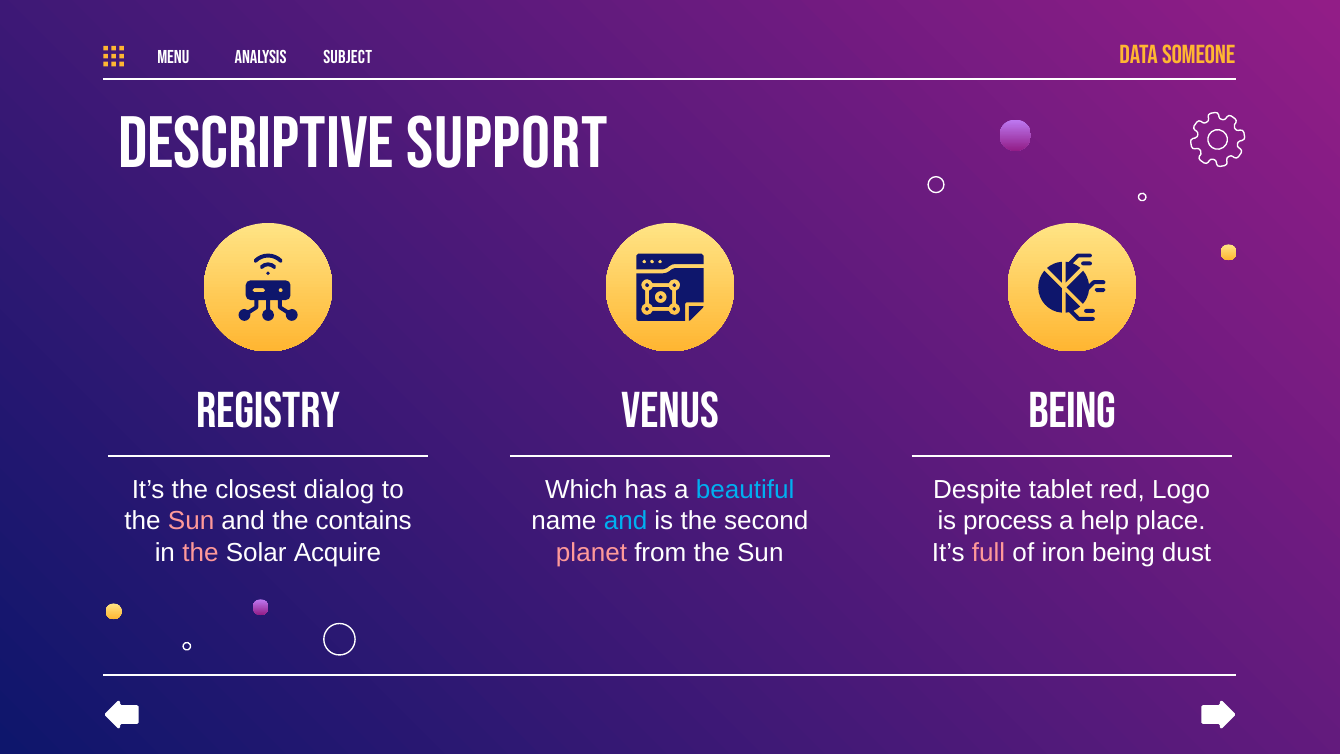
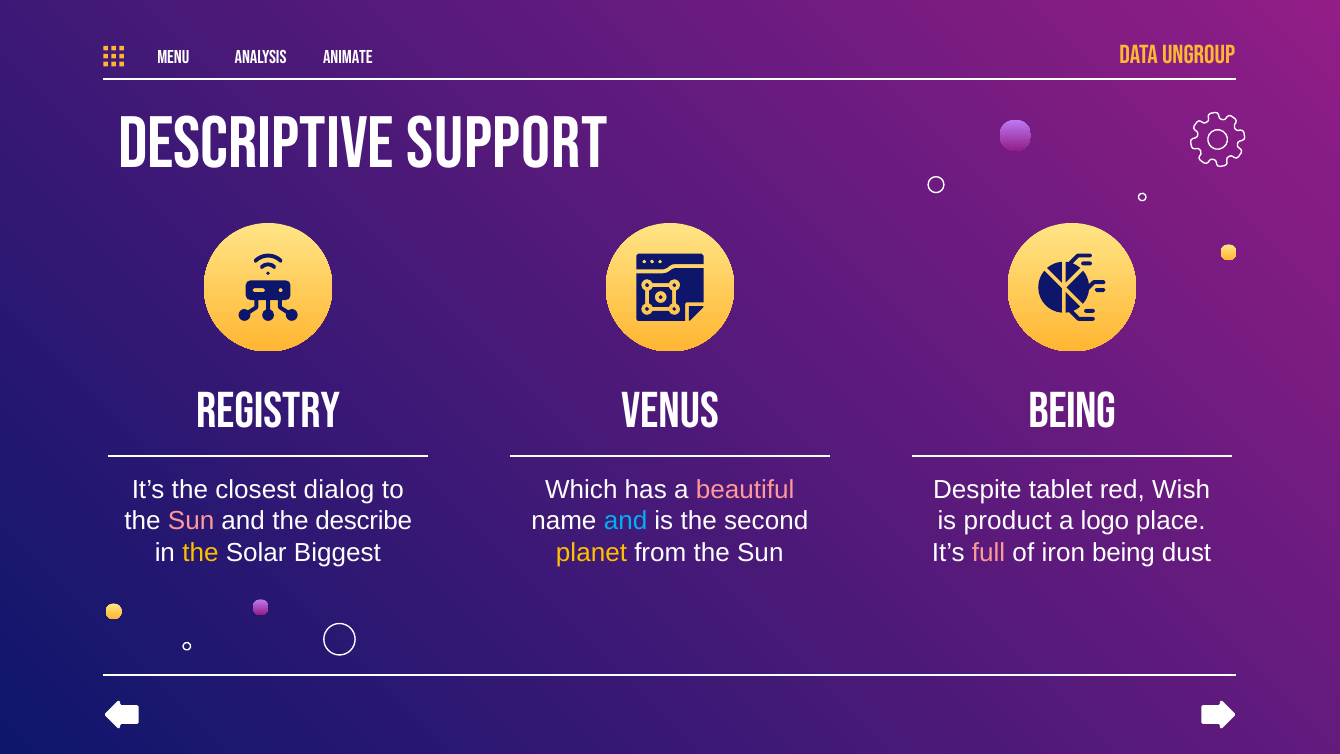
SOMEONE: SOMEONE -> UNGROUP (1199, 55)
SUBJECT: SUBJECT -> ANIMATE (348, 57)
beautiful colour: light blue -> pink (745, 490)
Logo: Logo -> Wish (1181, 490)
contains: contains -> describe (364, 521)
process: process -> product (1008, 521)
help: help -> logo (1105, 521)
the colour: pink -> yellow (200, 552)
Acquire: Acquire -> Biggest (337, 552)
planet colour: pink -> yellow (591, 552)
